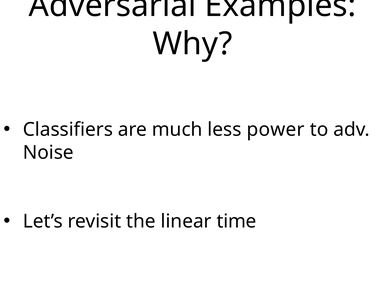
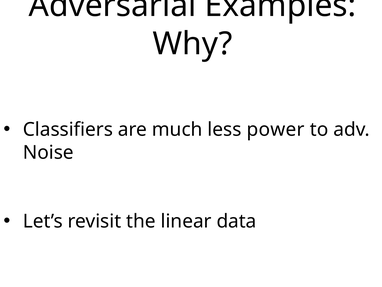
time: time -> data (236, 221)
